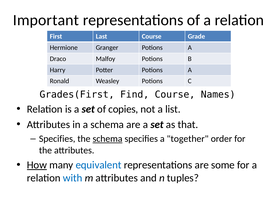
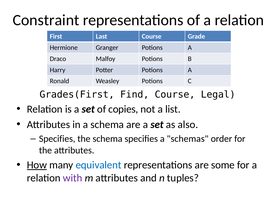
Important: Important -> Constraint (46, 20)
Names: Names -> Legal (218, 94)
that: that -> also (188, 125)
schema underline: present -> none (108, 139)
together: together -> schemas (188, 139)
with colour: blue -> purple (73, 178)
